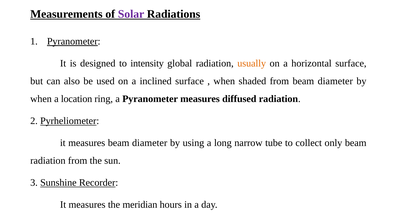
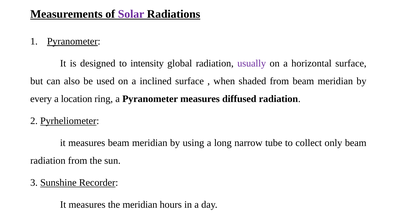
usually colour: orange -> purple (252, 63)
from beam diameter: diameter -> meridian (335, 81)
when: when -> every (41, 99)
measures beam diameter: diameter -> meridian (150, 143)
